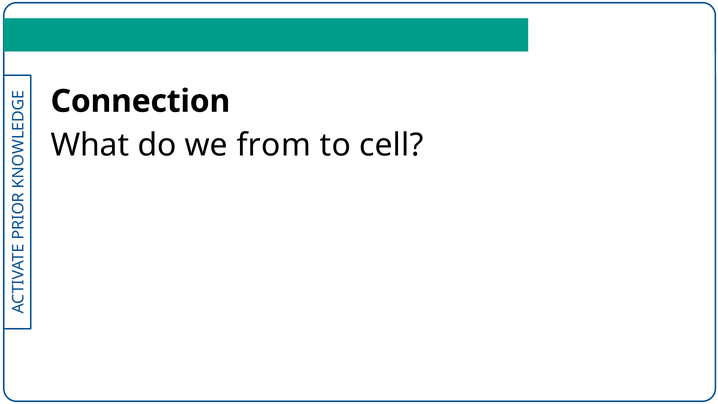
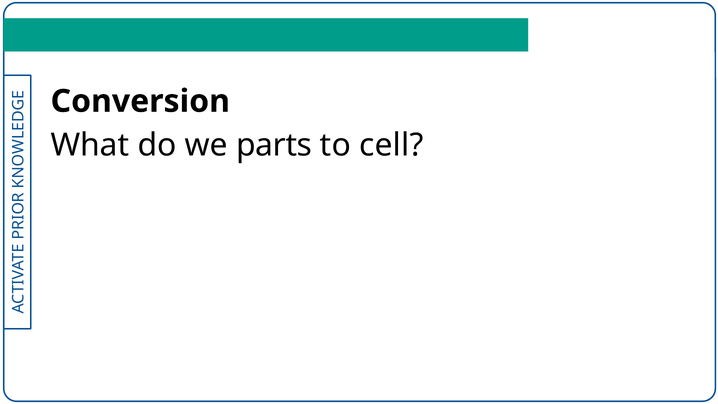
Connection: Connection -> Conversion (140, 101)
from: from -> parts (274, 145)
